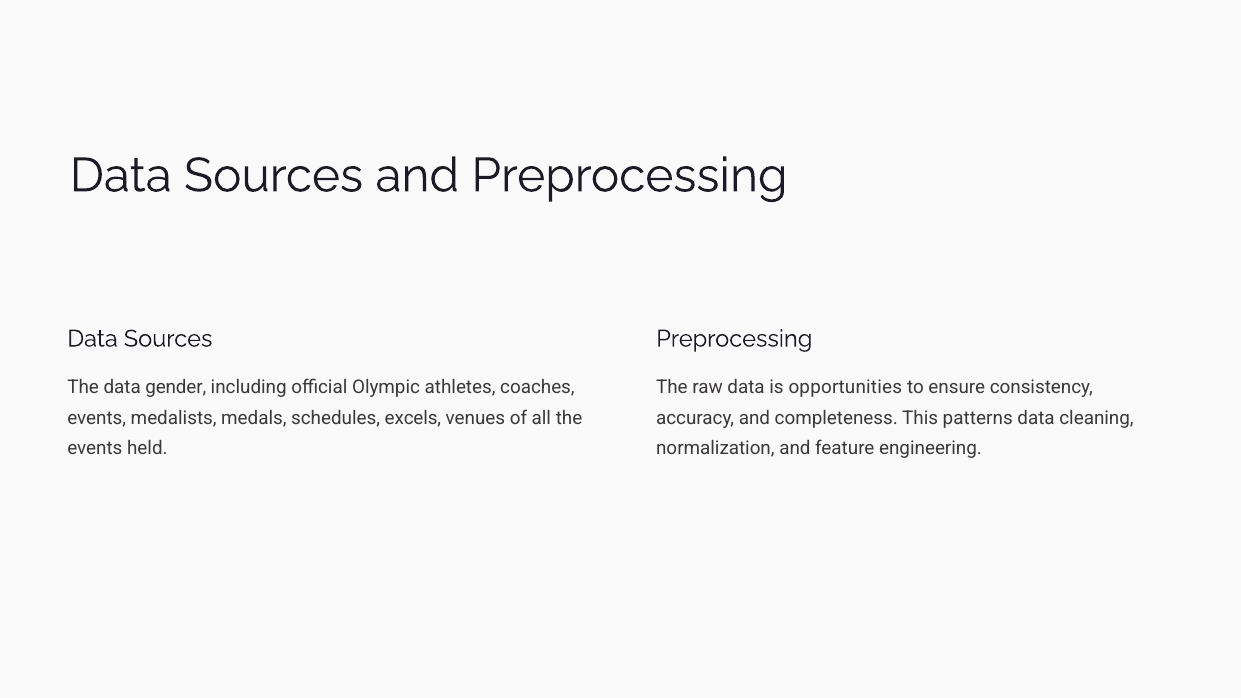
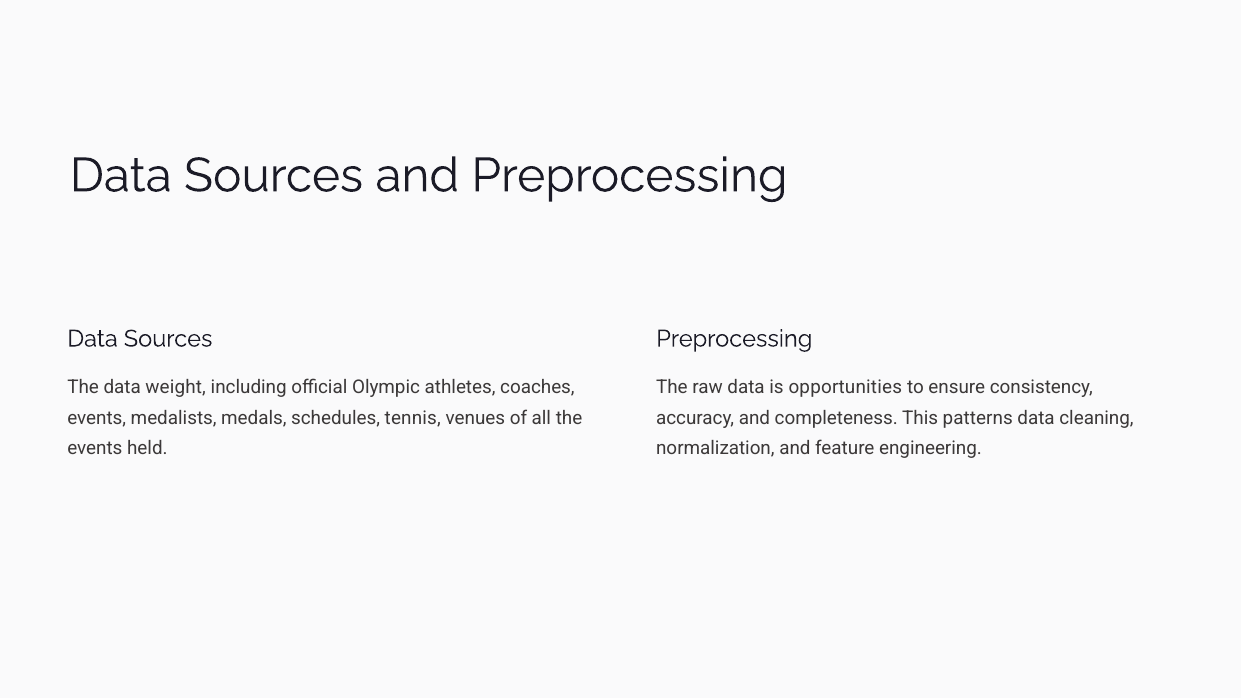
gender: gender -> weight (176, 387)
excels: excels -> tennis (413, 418)
